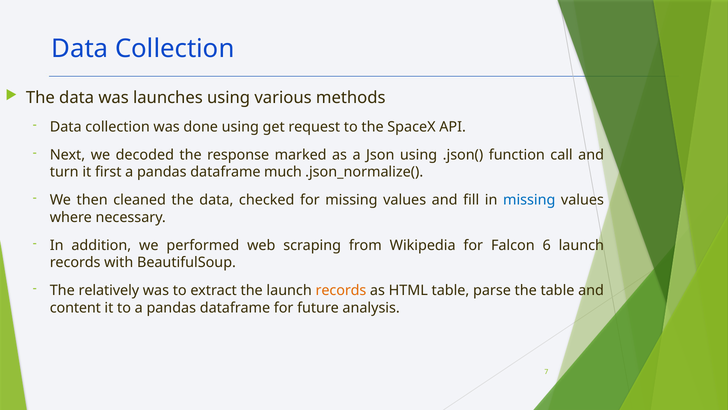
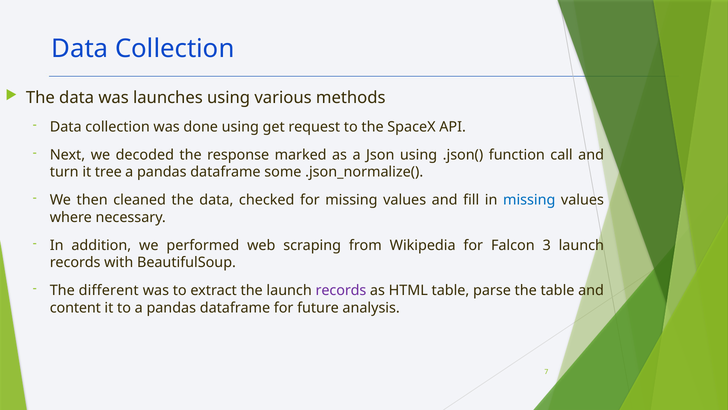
first: first -> tree (108, 172)
much: much -> some (283, 172)
6: 6 -> 3 (547, 245)
relatively: relatively -> different (109, 290)
records colour: orange -> purple (341, 290)
